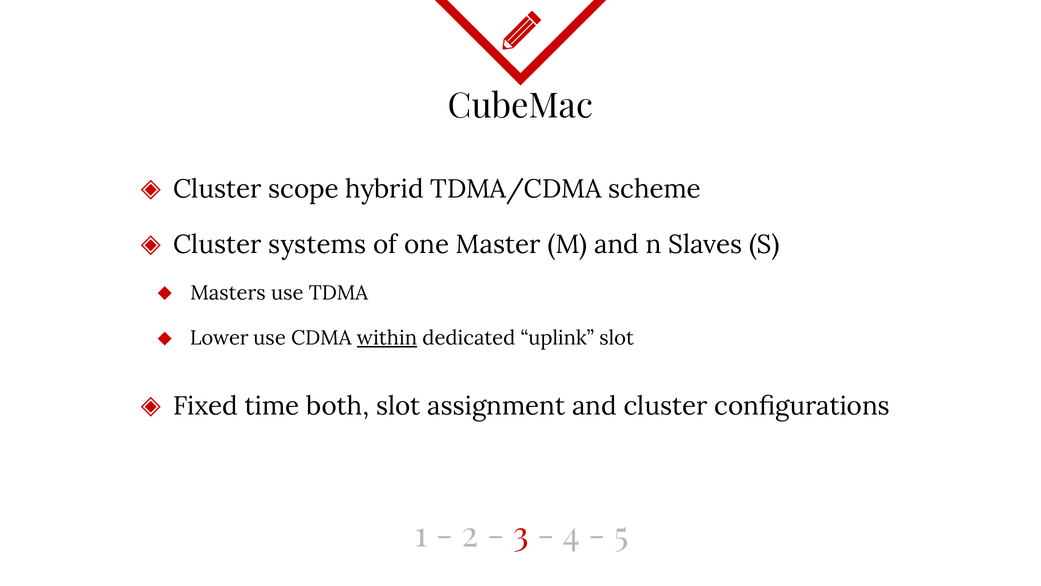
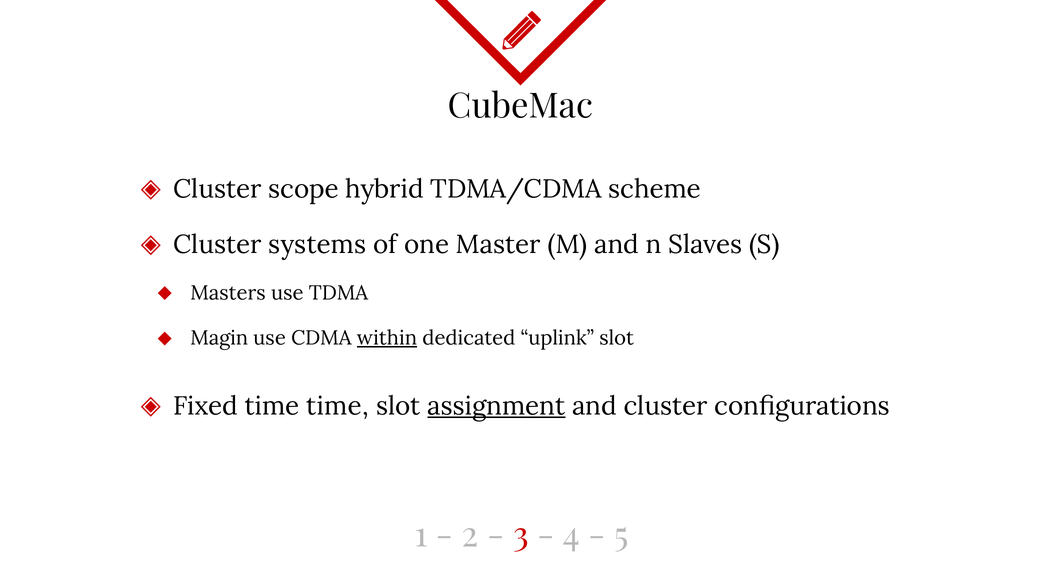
Lower: Lower -> Magin (219, 338)
time both: both -> time (338, 406)
assignment underline: none -> present (496, 406)
